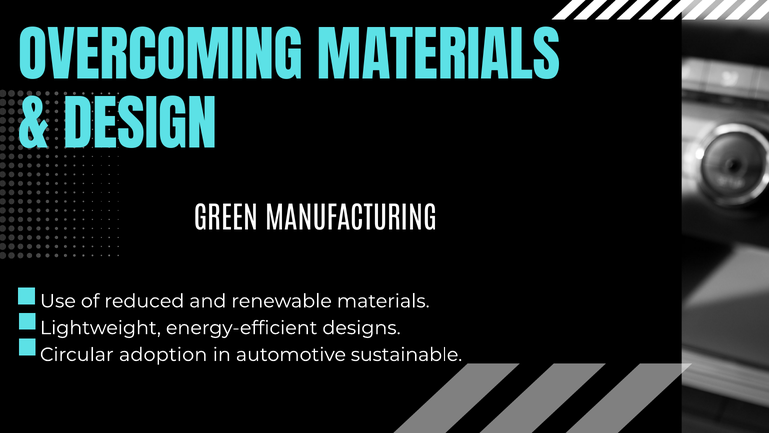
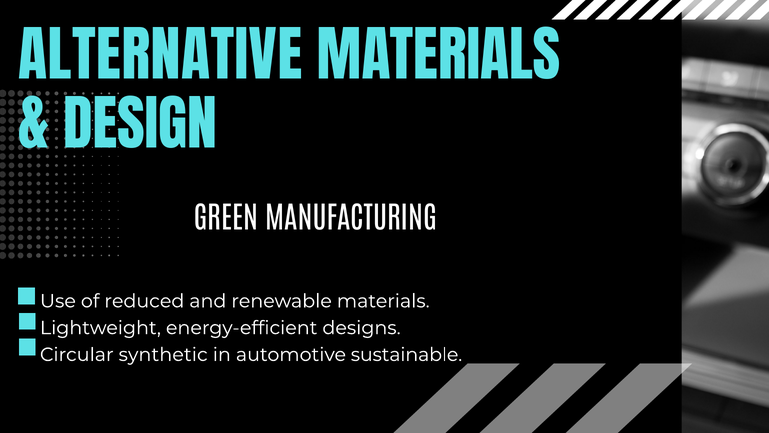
OVERCOMING: OVERCOMING -> ALTERNATIVE (160, 59)
adoption: adoption -> synthetic (163, 354)
